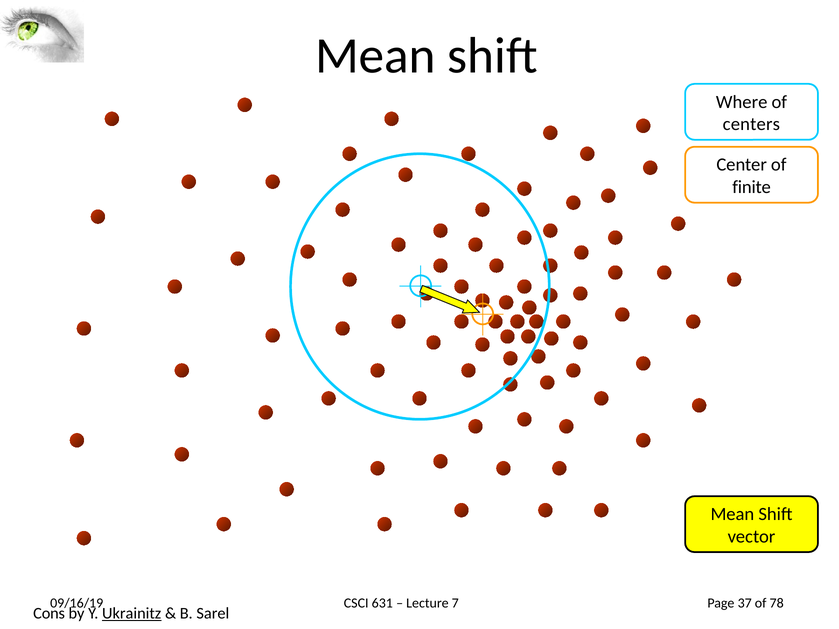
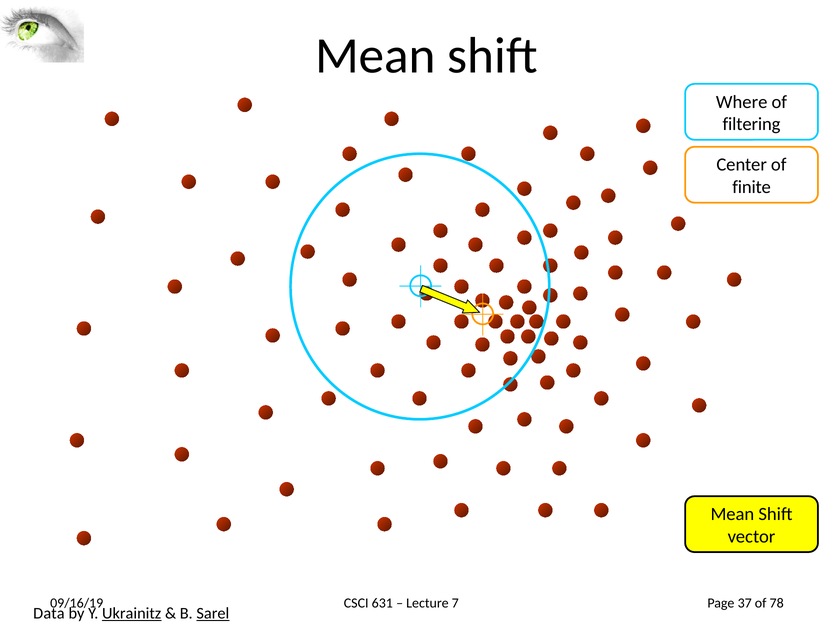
centers: centers -> filtering (752, 124)
Cons: Cons -> Data (49, 614)
Sarel underline: none -> present (213, 614)
